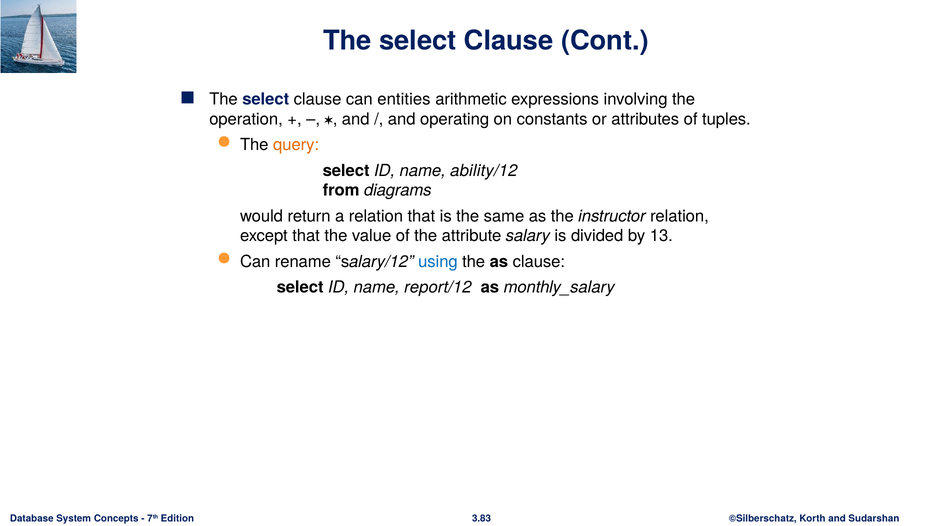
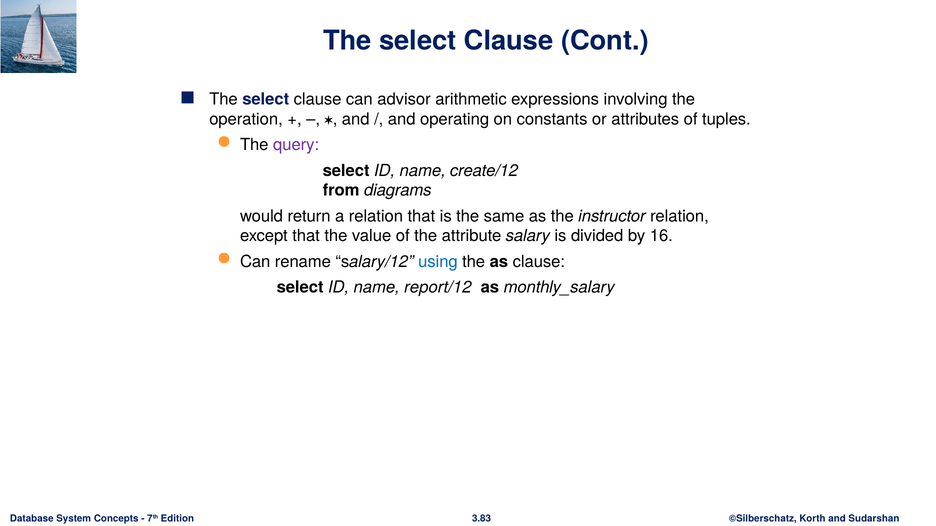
entities: entities -> advisor (404, 99)
query colour: orange -> purple (296, 145)
ability/12: ability/12 -> create/12 (484, 171)
13: 13 -> 16 (661, 236)
